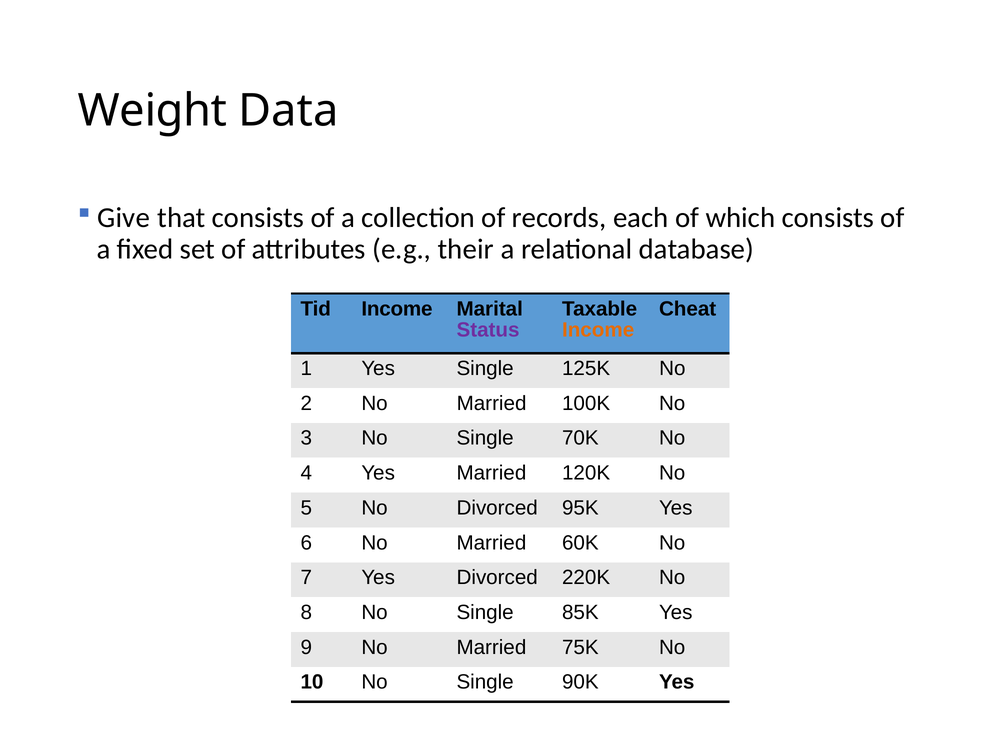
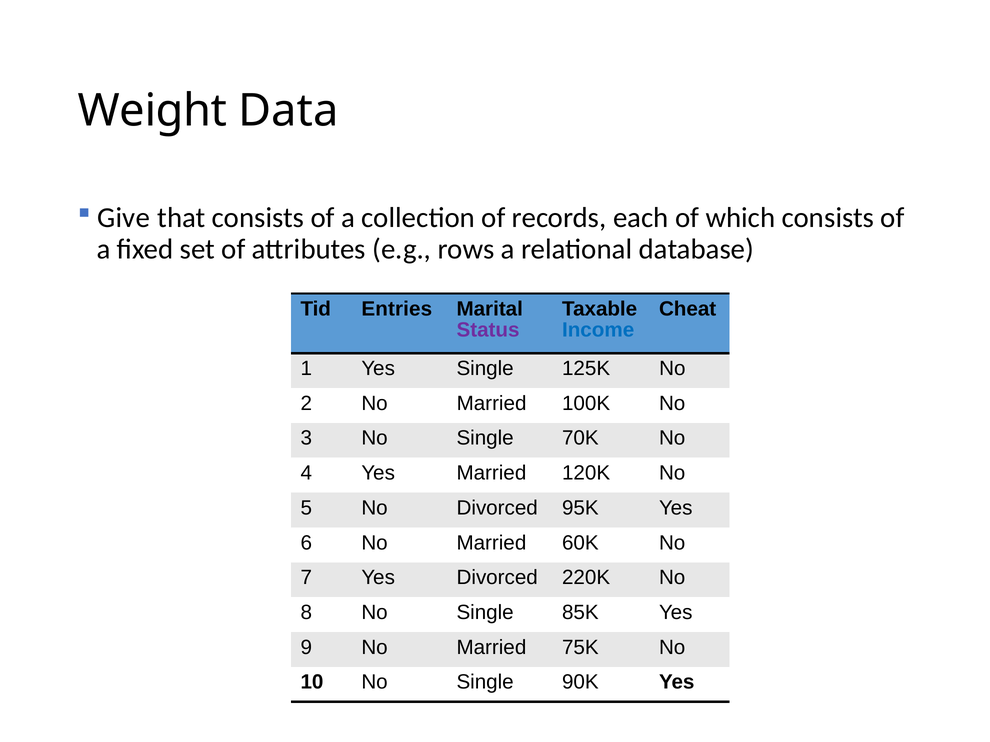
their: their -> rows (466, 249)
Tid Income: Income -> Entries (397, 309)
Income colour: orange -> blue (598, 330)
